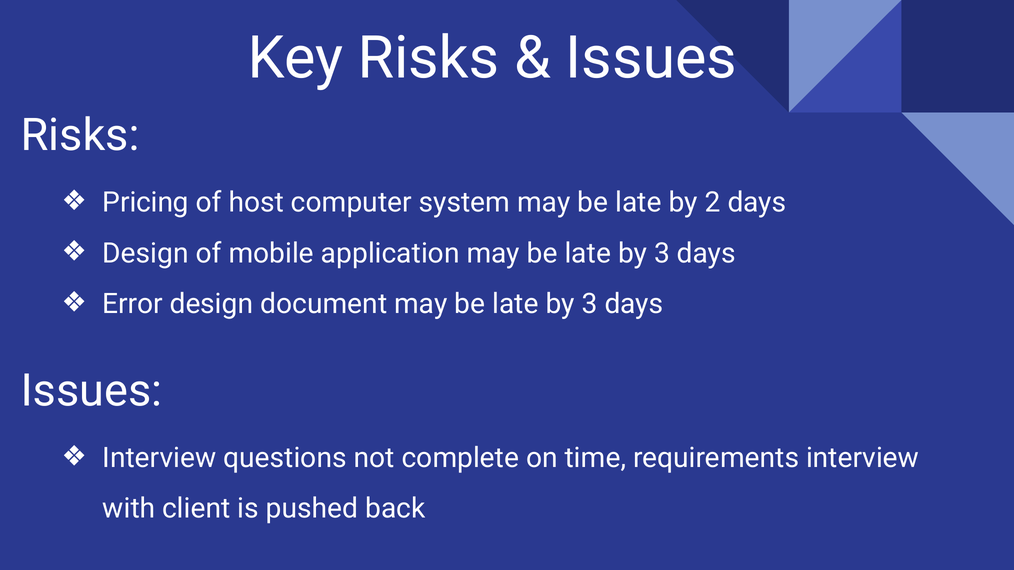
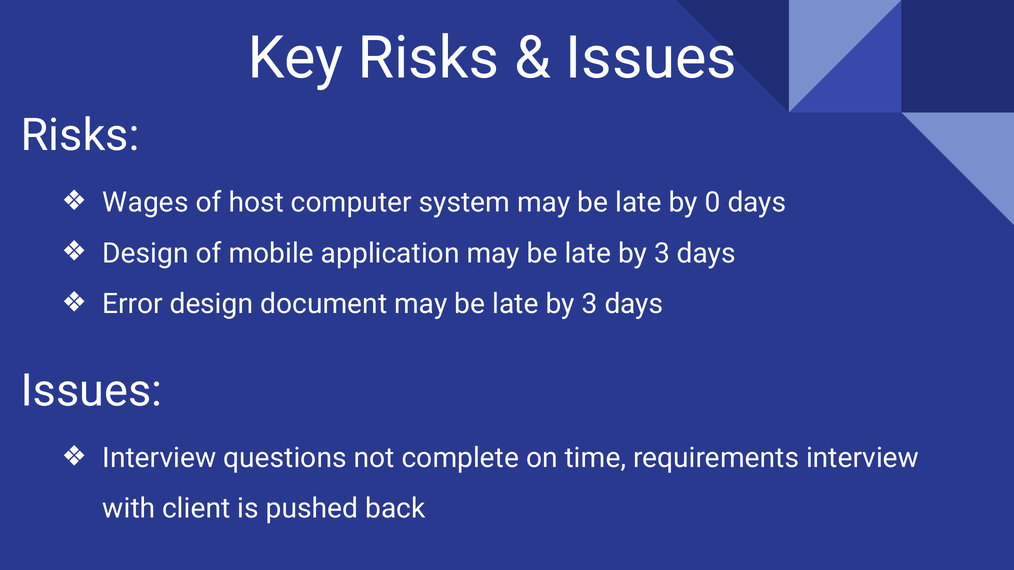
Pricing: Pricing -> Wages (146, 203)
2: 2 -> 0 (713, 203)
